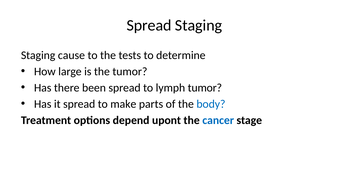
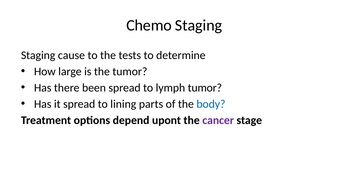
Spread: Spread -> Chemo (149, 25)
make: make -> lining (123, 104)
cancer colour: blue -> purple (218, 120)
